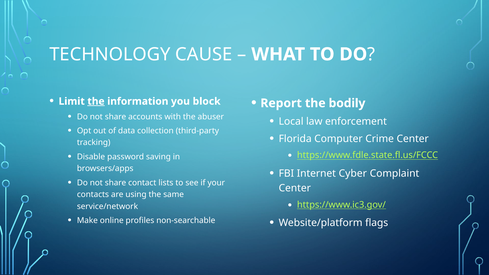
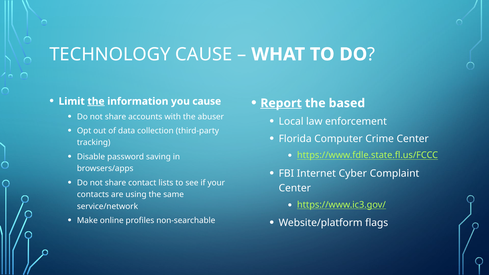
you block: block -> cause (207, 101)
Report underline: none -> present (281, 103)
bodily: bodily -> based (347, 103)
